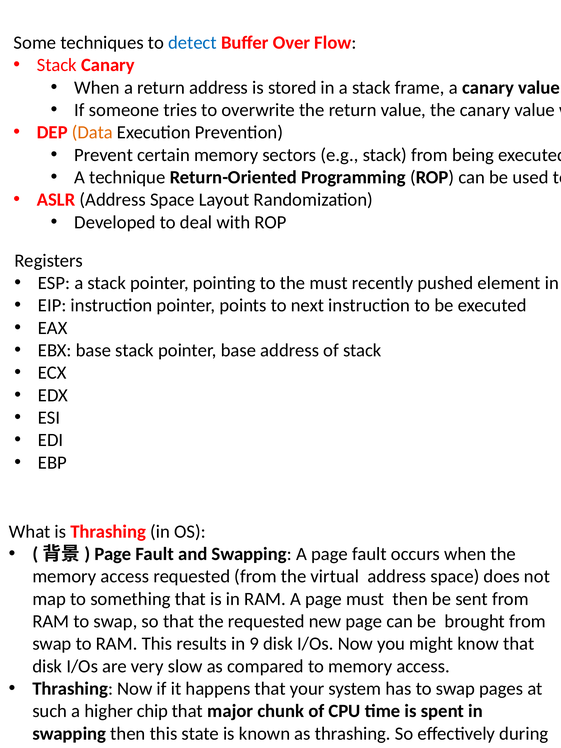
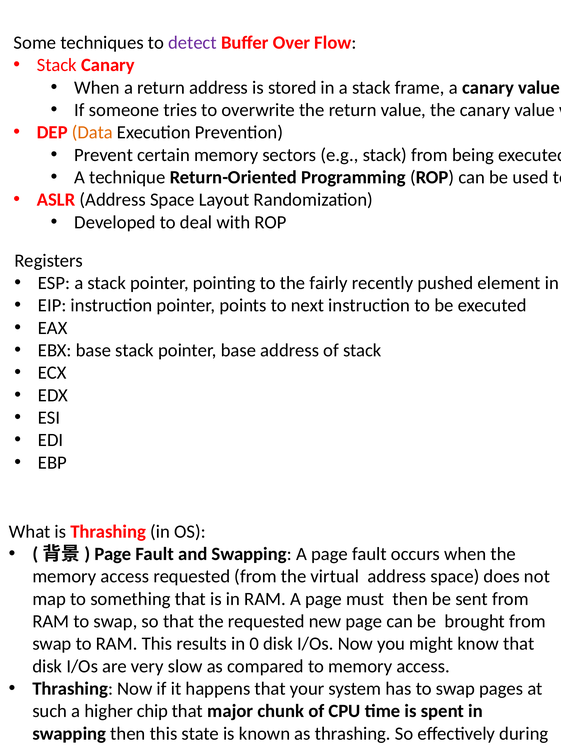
detect colour: blue -> purple (192, 43)
the must: must -> fairly (329, 283)
9: 9 -> 0 (254, 644)
